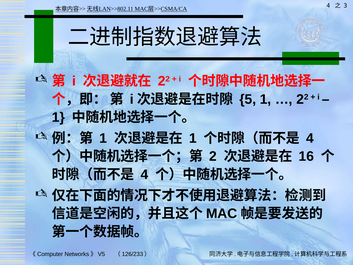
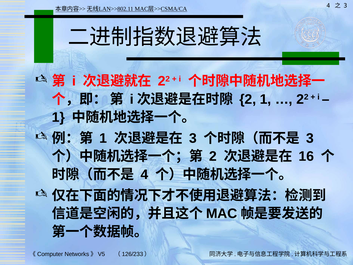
5: 5 -> 2 (248, 99)
1: 1 -> 3 (193, 138)
4: 4 -> 3 (310, 138)
